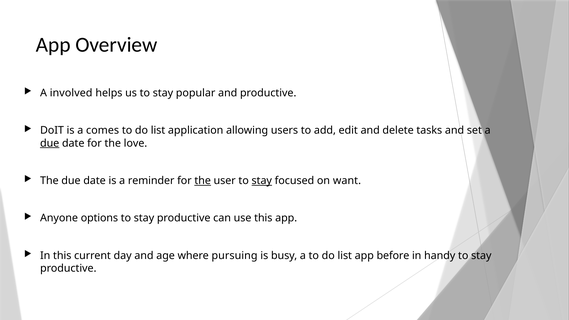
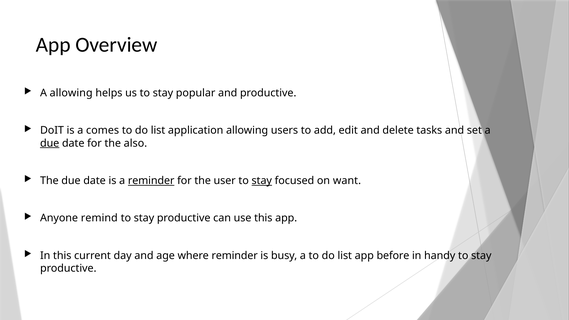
A involved: involved -> allowing (71, 93)
love: love -> also (135, 143)
reminder underline: none -> present (151, 181)
the underline: present -> none (203, 181)
options: options -> remind (99, 218)
where pursuing: pursuing -> reminder (235, 256)
